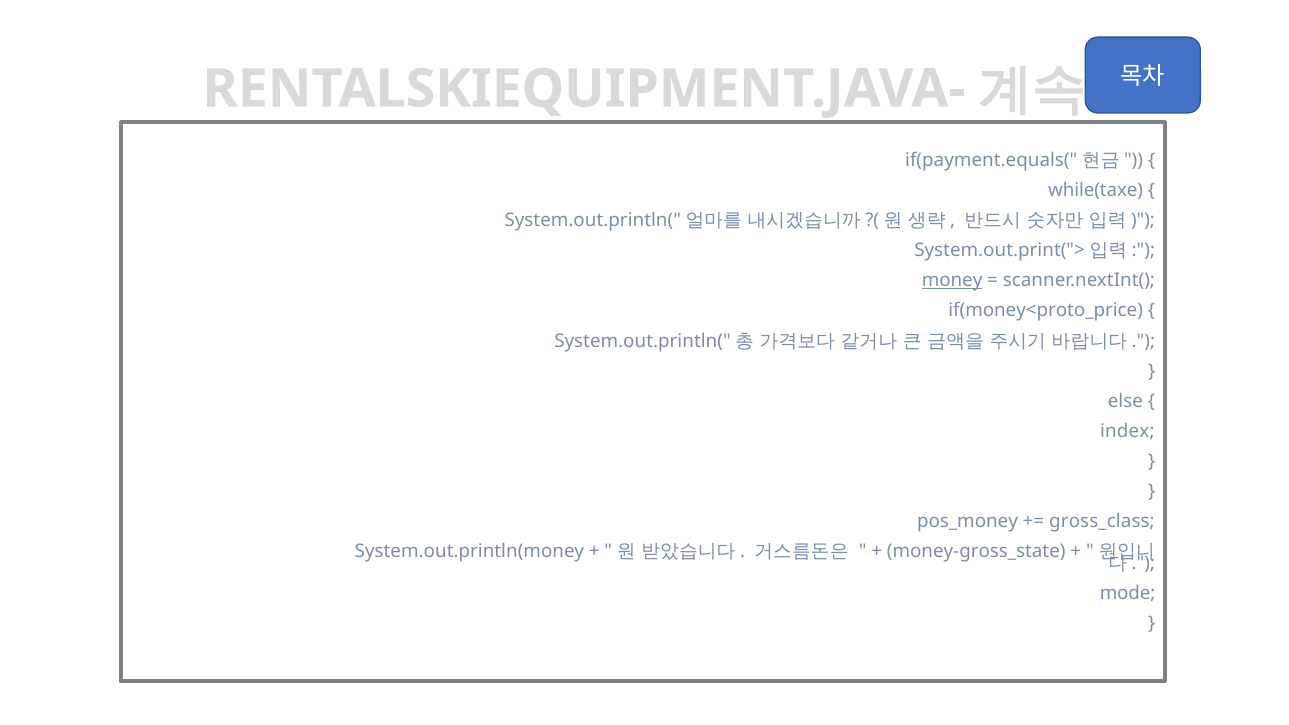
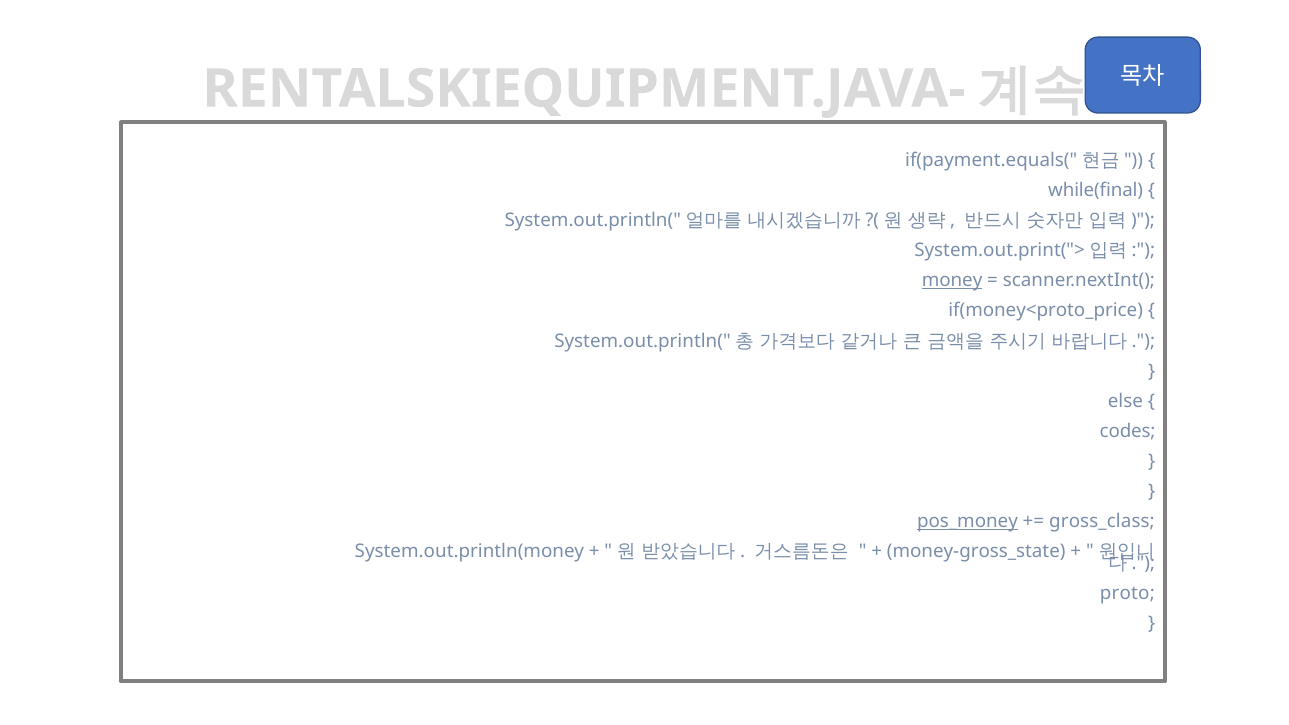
while(taxe: while(taxe -> while(final (1096, 190)
index: index -> codes (1128, 431)
pos_money underline: none -> present (967, 522)
mode: mode -> proto (1127, 593)
